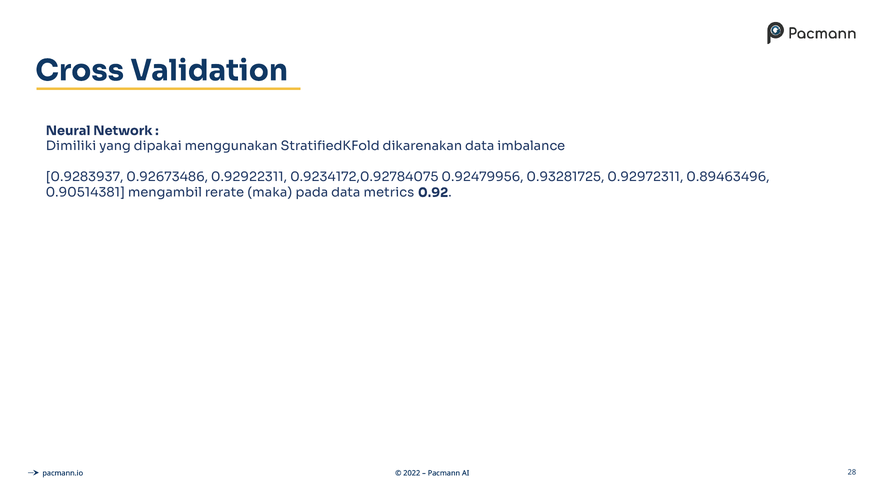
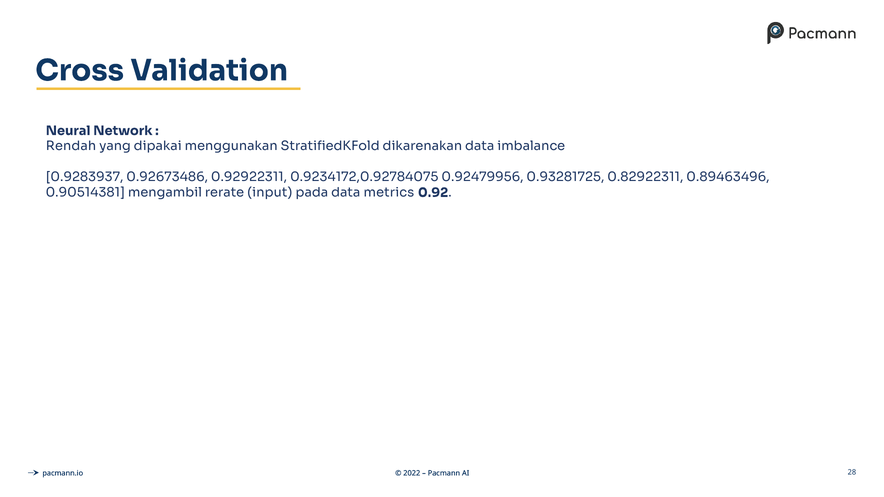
Dimiliki: Dimiliki -> Rendah (71, 146)
0.92972311: 0.92972311 -> 0.82922311 (645, 177)
maka: maka -> input (270, 193)
